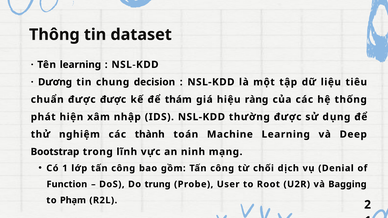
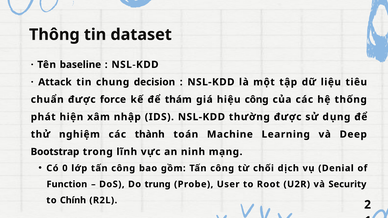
Tên learning: learning -> baseline (80, 65)
Dương: Dương -> Attack (55, 82)
được được: được -> force (113, 100)
hiệu ràng: ràng -> công (257, 100)
Có 1: 1 -> 0 (65, 168)
Bagging: Bagging -> Security (347, 184)
Phạm: Phạm -> Chính (73, 200)
